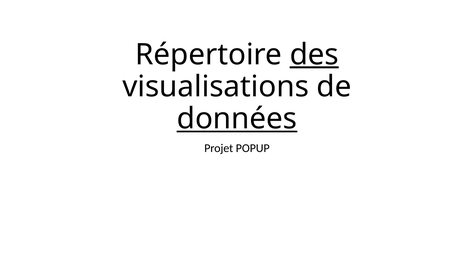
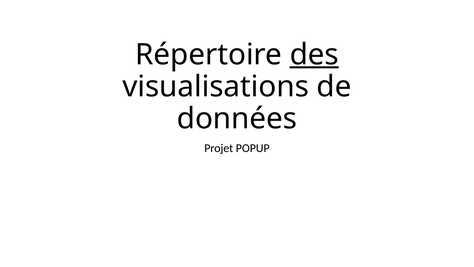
données underline: present -> none (237, 118)
